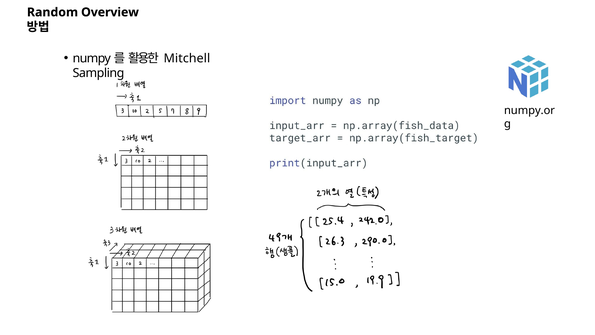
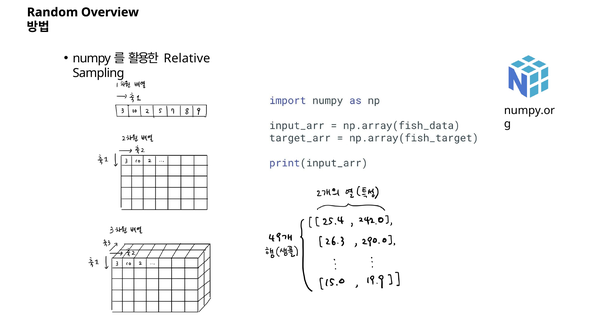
Mitchell: Mitchell -> Relative (187, 58)
